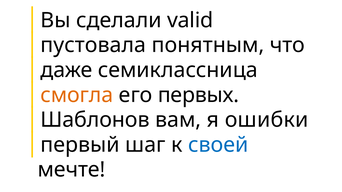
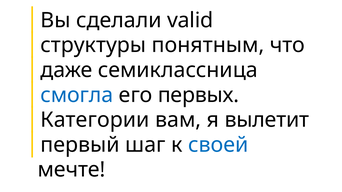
пустовала: пустовала -> структуры (93, 45)
смогла colour: orange -> blue (77, 95)
Шаблонов: Шаблонов -> Категории (95, 120)
ошибки: ошибки -> вылетит (267, 120)
